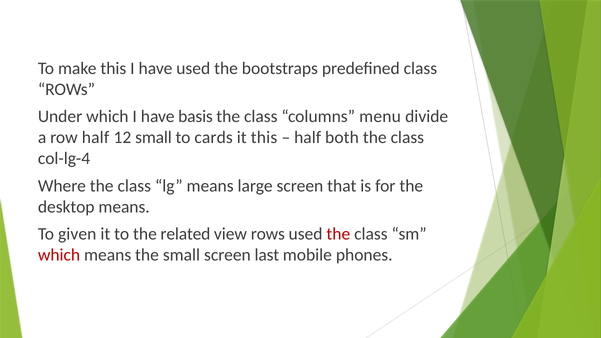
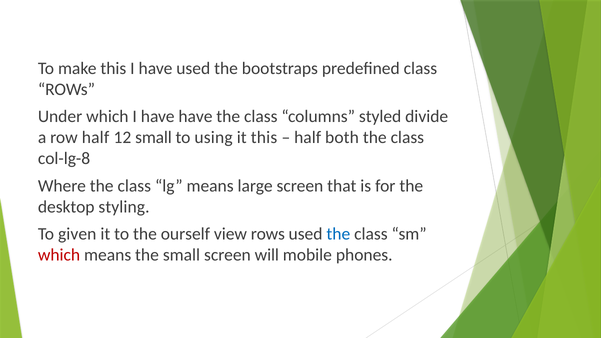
have basis: basis -> have (195, 117)
menu: menu -> styled (380, 117)
cards: cards -> using (214, 138)
col-lg-4: col-lg-4 -> col-lg-8 (64, 159)
desktop means: means -> styling (124, 207)
related: related -> ourself (185, 234)
the colour: red -> blue (338, 234)
last: last -> will (267, 255)
